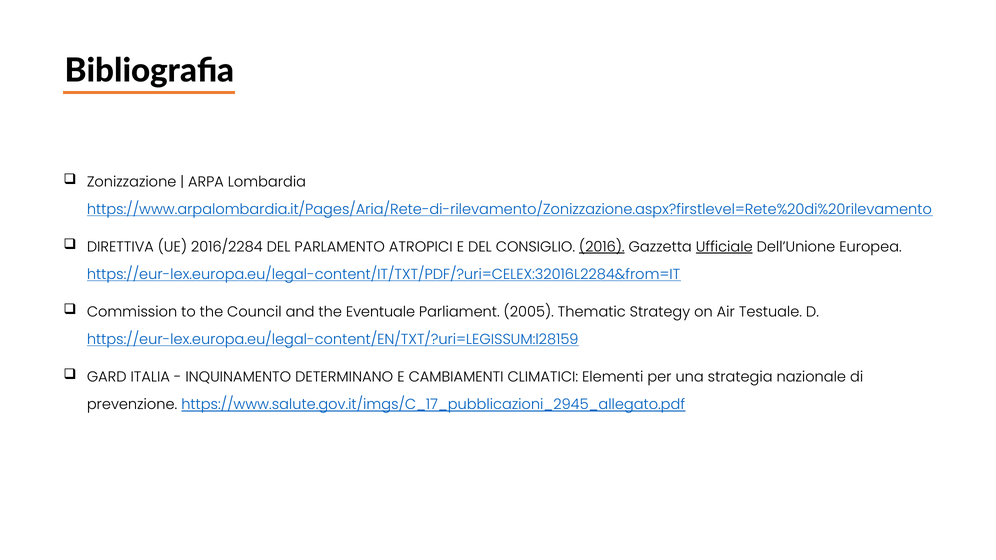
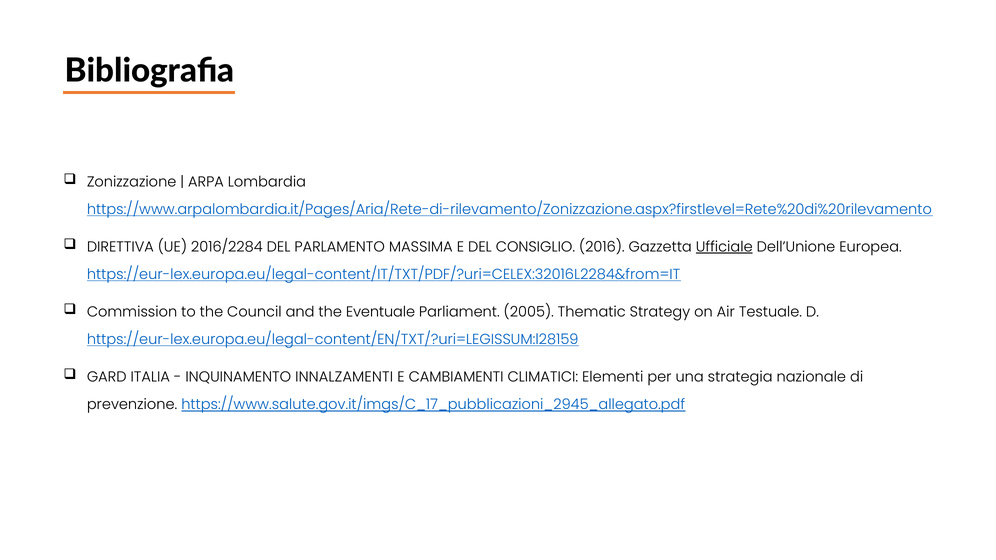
ATROPICI: ATROPICI -> MASSIMA (421, 247)
2016 underline: present -> none (602, 247)
DETERMINANO: DETERMINANO -> INNALZAMENTI (344, 377)
